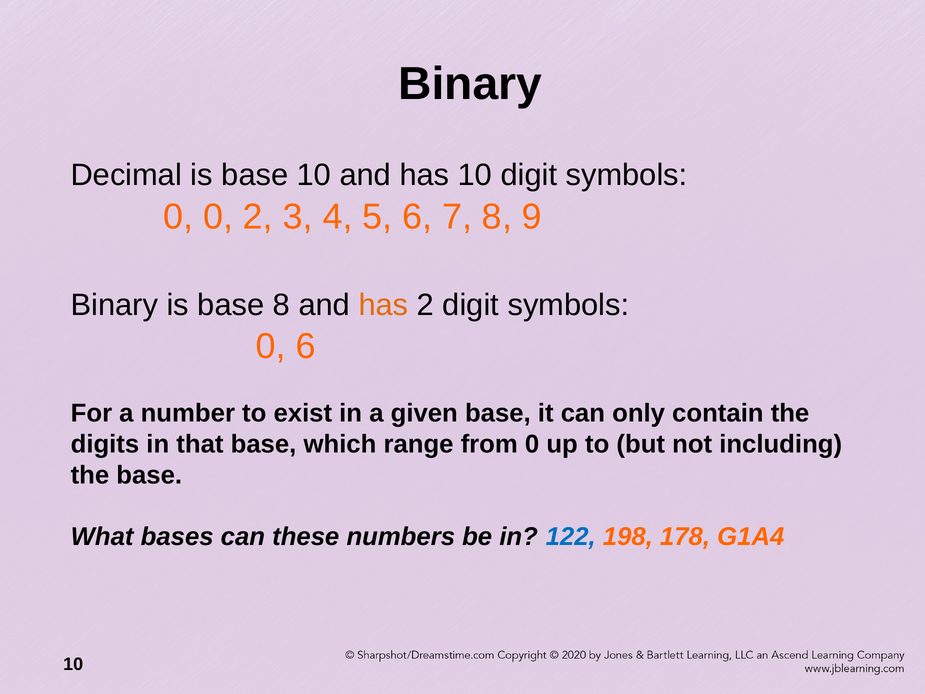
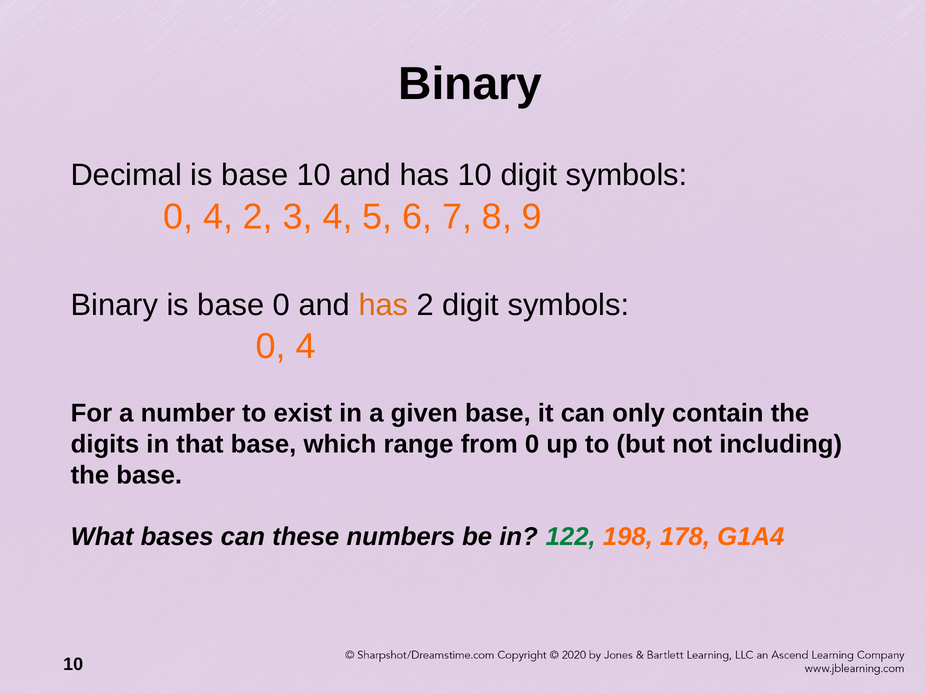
0: 0 -> 4 (218, 217)
base 8: 8 -> 0 (281, 305)
6: 6 -> 4 (306, 346)
122 colour: blue -> green (571, 537)
